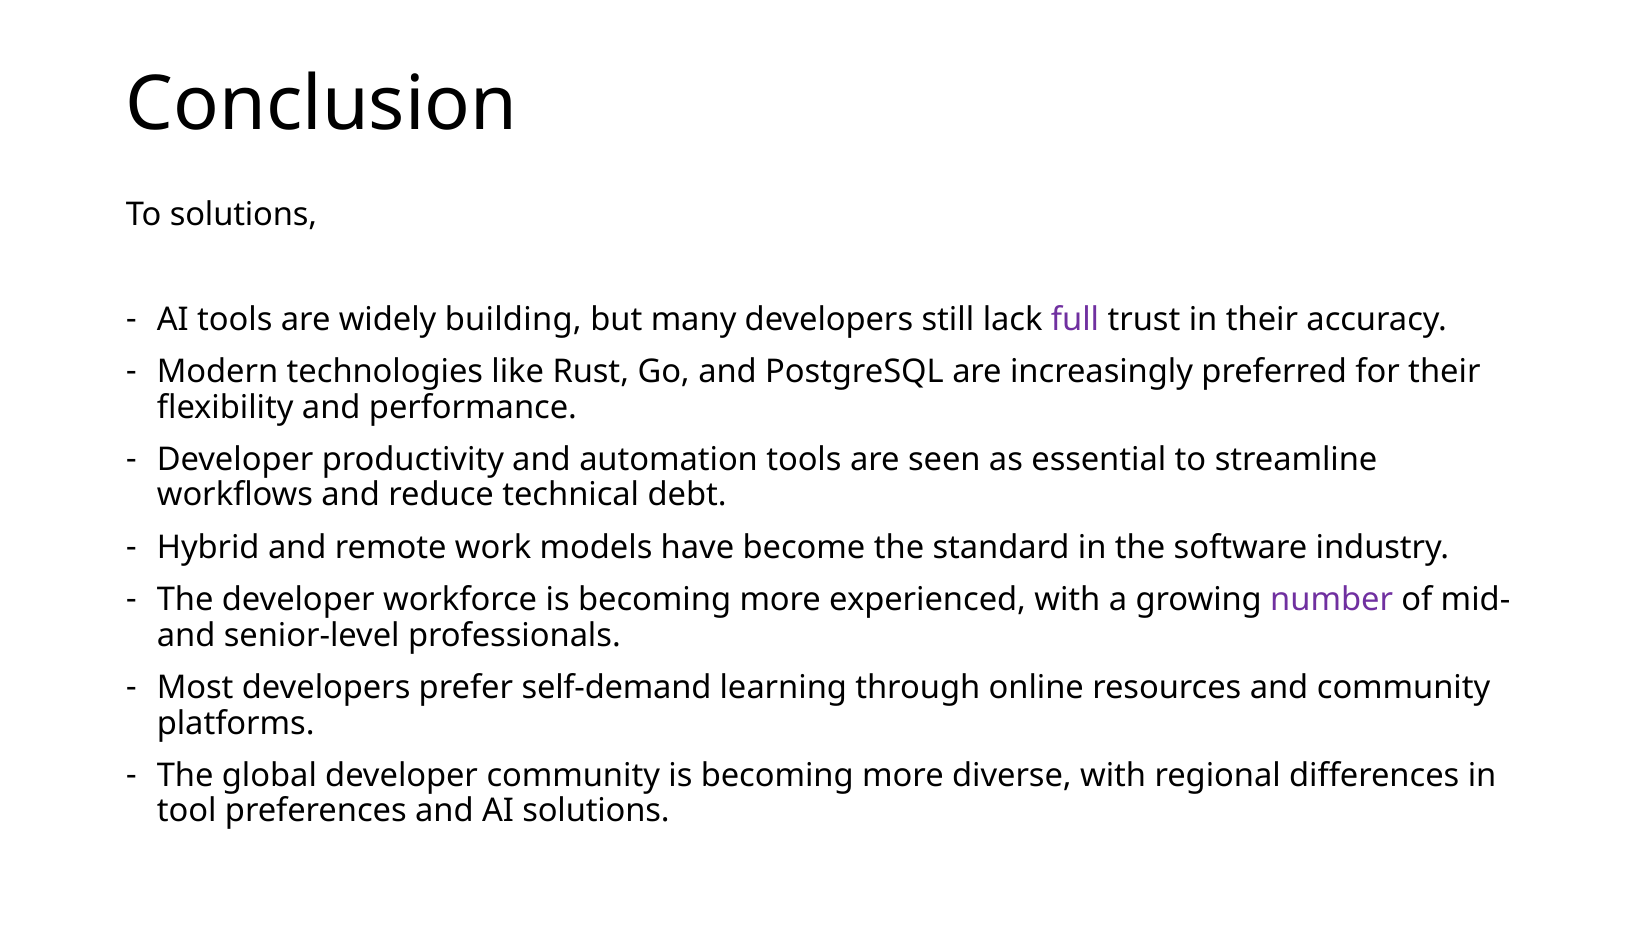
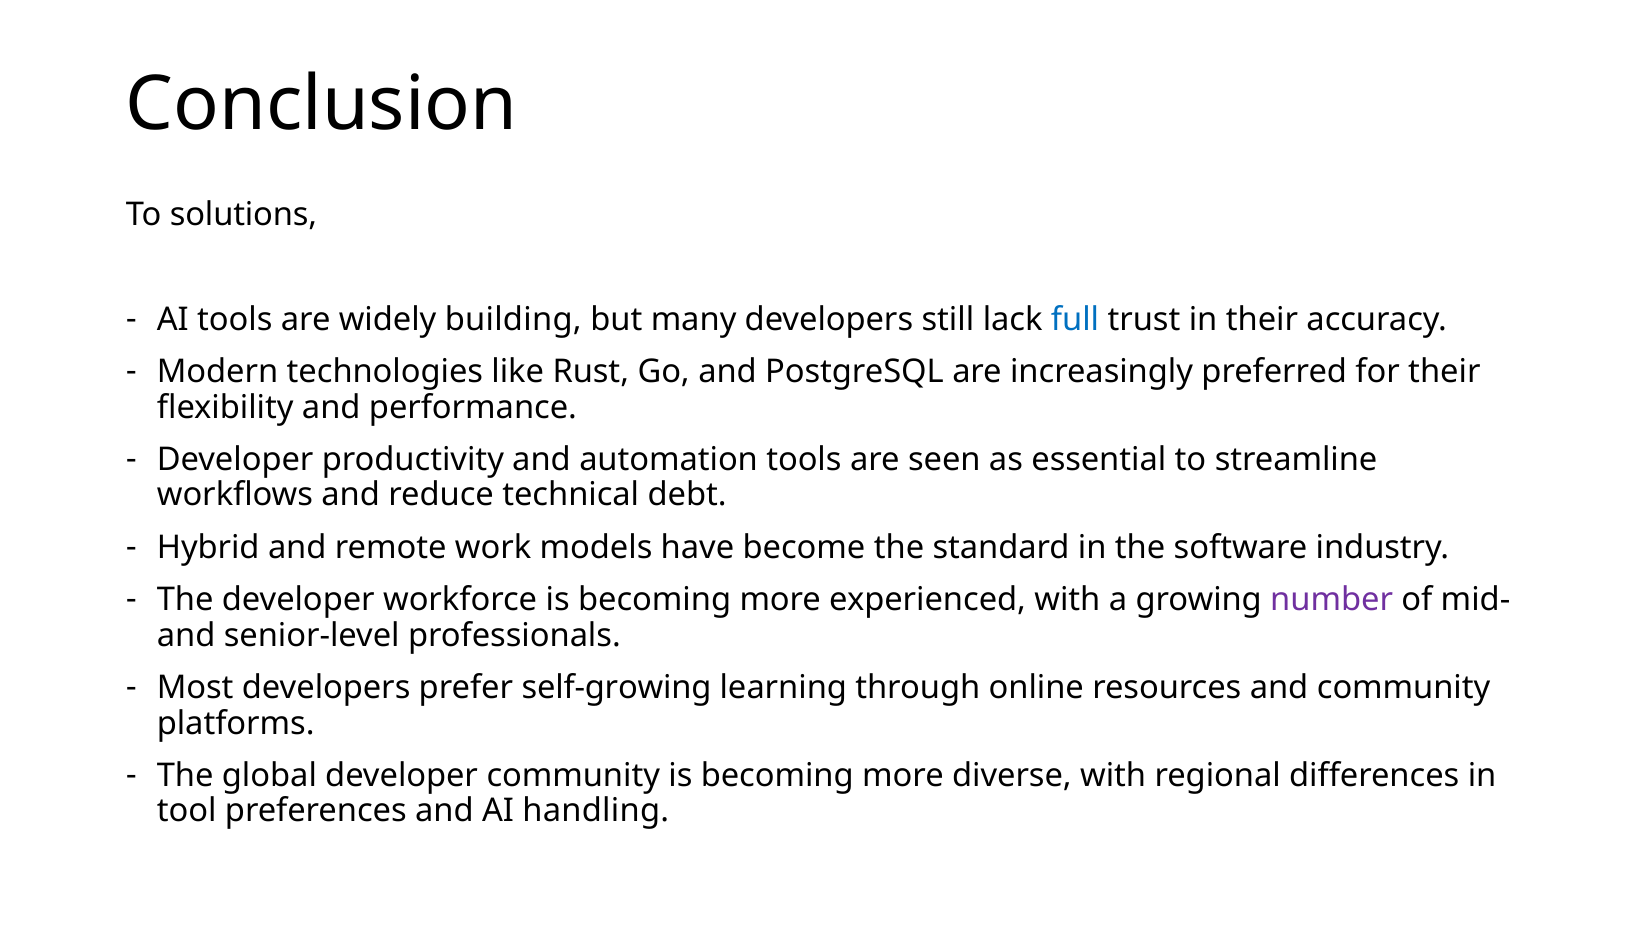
full colour: purple -> blue (1075, 320)
self-demand: self-demand -> self-growing (617, 688)
AI solutions: solutions -> handling (596, 811)
